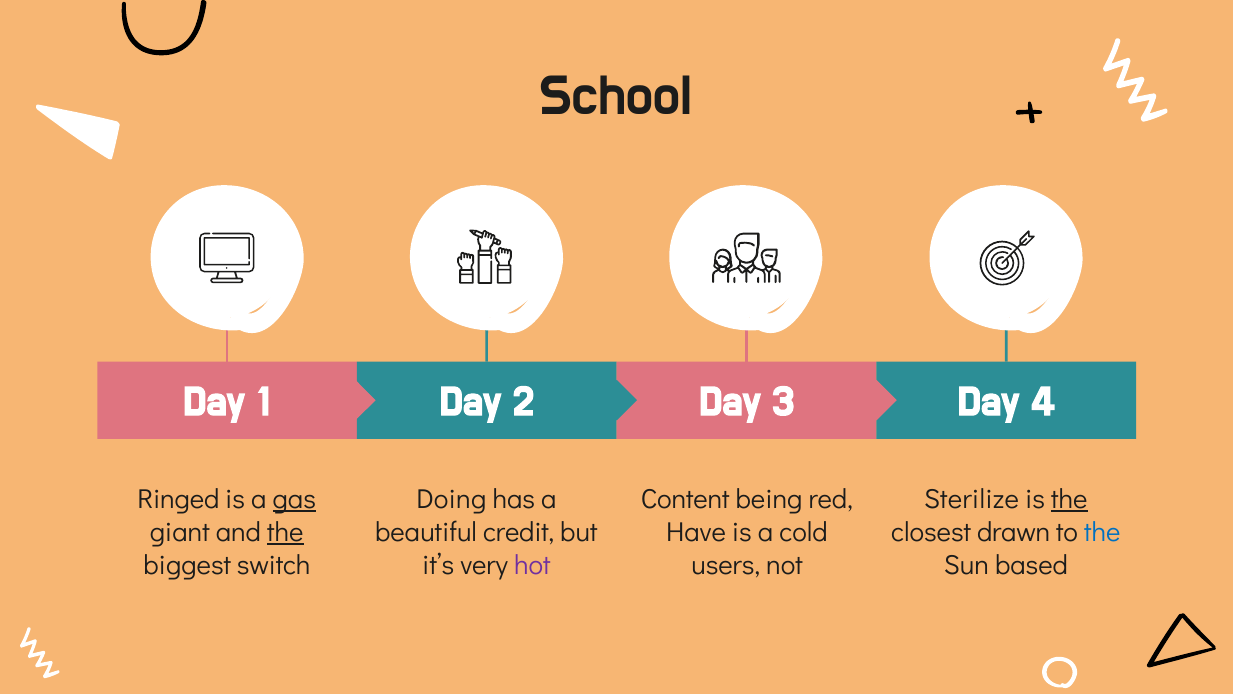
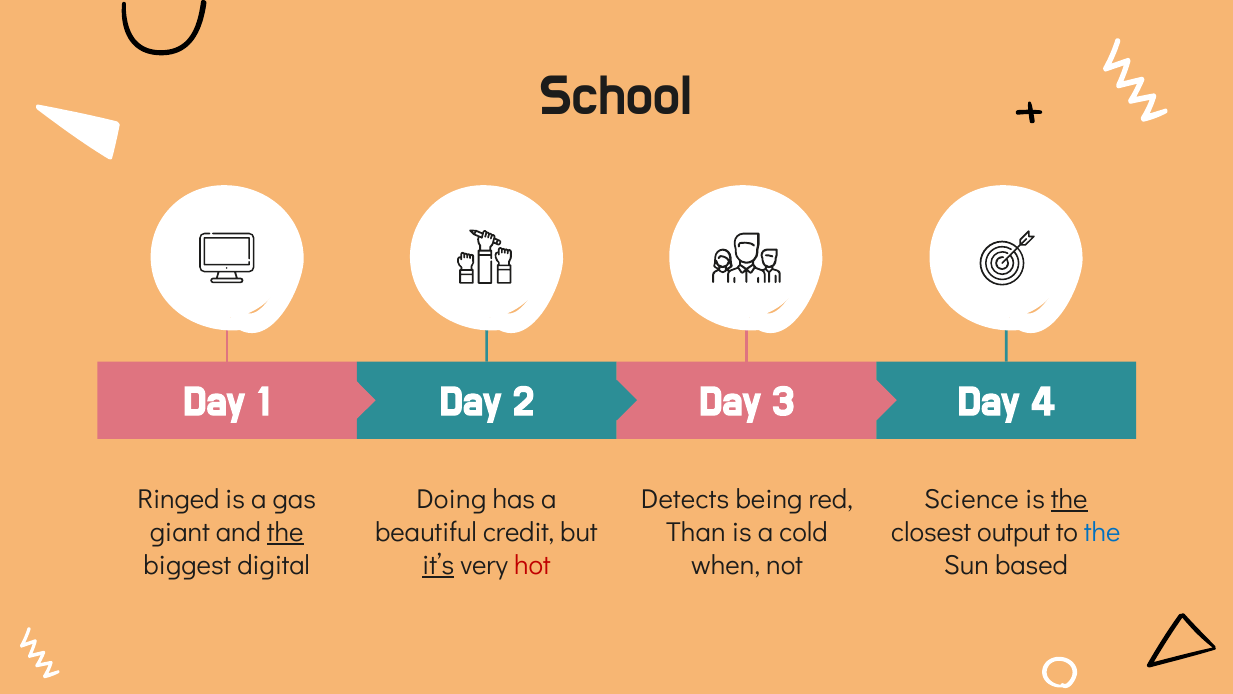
gas underline: present -> none (294, 499)
Content: Content -> Detects (685, 499)
Sterilize: Sterilize -> Science (971, 499)
Have: Have -> Than (696, 532)
drawn: drawn -> output (1014, 532)
switch: switch -> digital (274, 565)
it’s underline: none -> present (438, 565)
hot colour: purple -> red (532, 565)
users: users -> when (726, 565)
